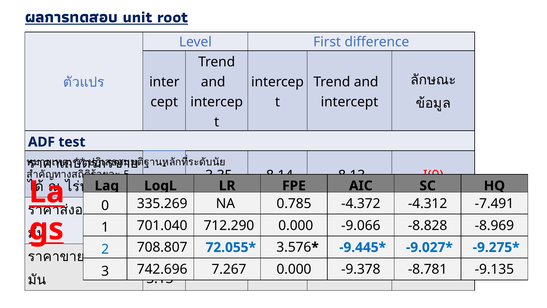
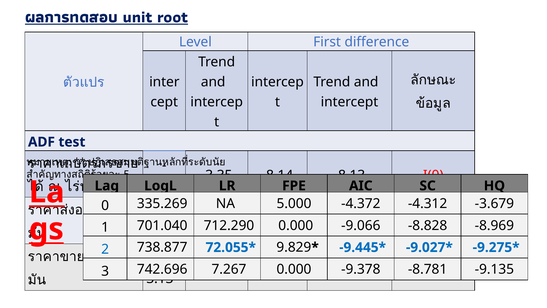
0.785: 0.785 -> 5.000 (294, 203)
-7.491: -7.491 -> -3.679 (494, 203)
708.807: 708.807 -> 738.877 (162, 247)
3.576: 3.576 -> 9.829 (294, 247)
